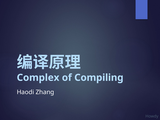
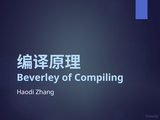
Complex: Complex -> Beverley (38, 78)
